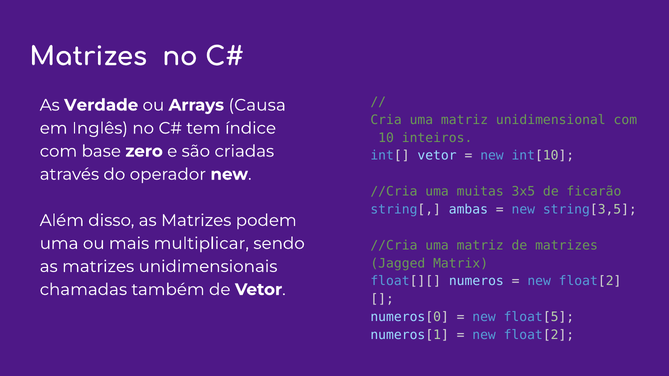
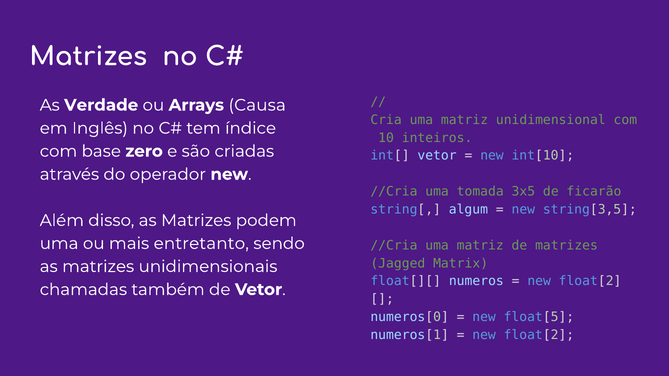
muitas: muitas -> tomada (480, 192)
ambas: ambas -> algum (468, 210)
multiplicar: multiplicar -> entretanto (201, 244)
